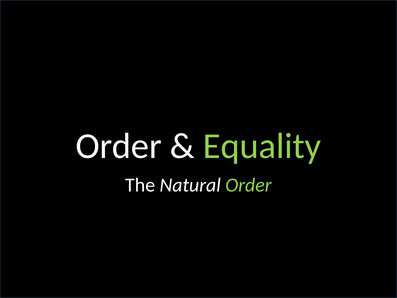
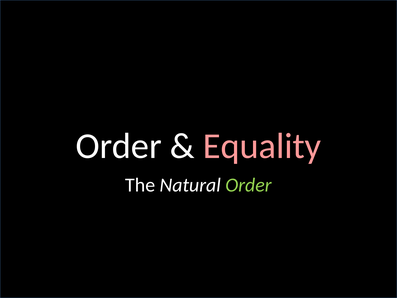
Equality colour: light green -> pink (262, 146)
